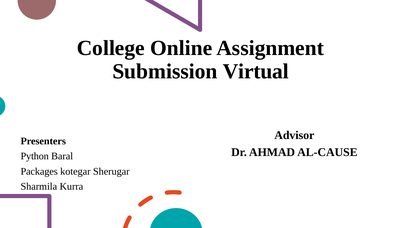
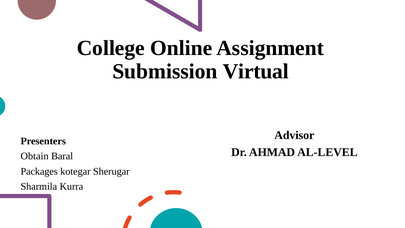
AL-CAUSE: AL-CAUSE -> AL-LEVEL (327, 152)
Python: Python -> Obtain (35, 156)
